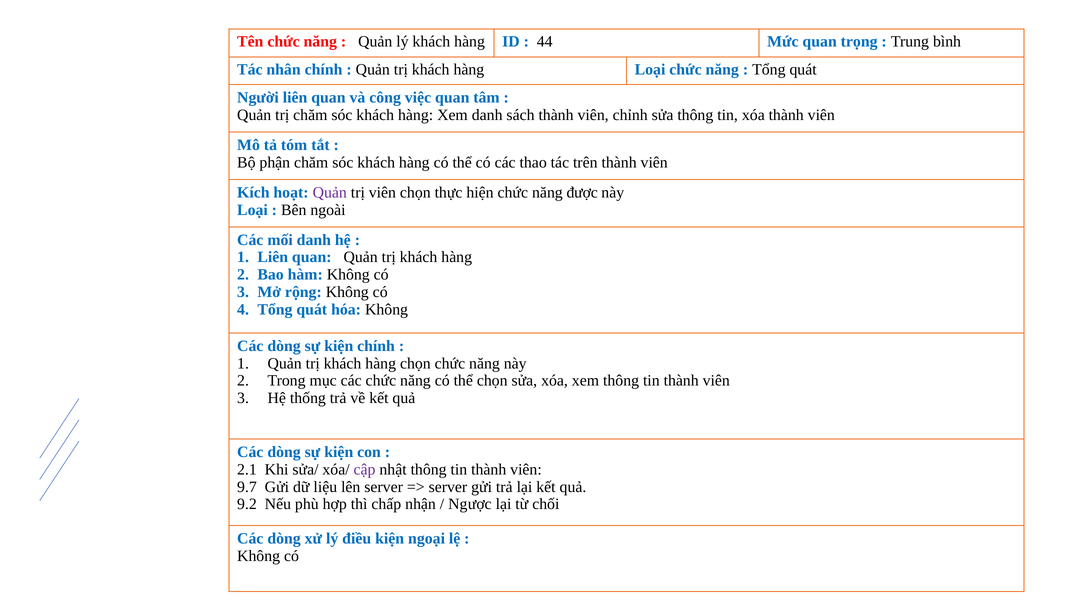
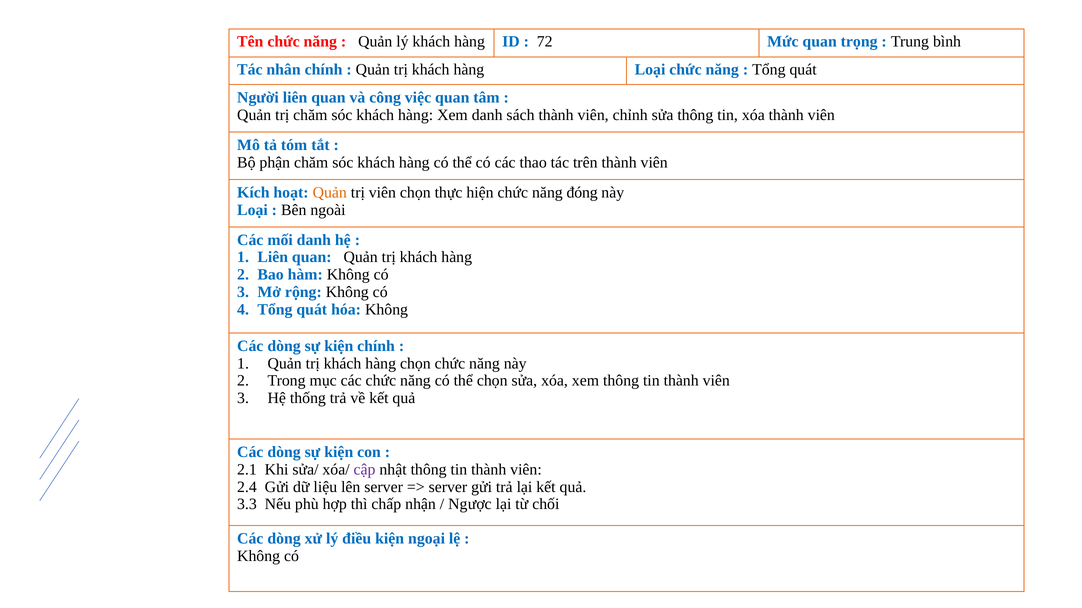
44: 44 -> 72 (545, 42)
Quản colour: purple -> orange (330, 193)
được: được -> đóng (582, 193)
9.7: 9.7 -> 2.4 (247, 487)
9.2: 9.2 -> 3.3 (247, 505)
